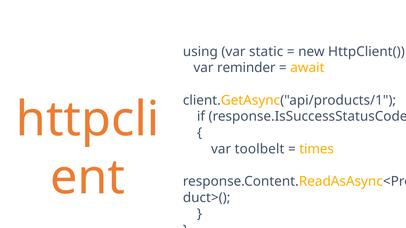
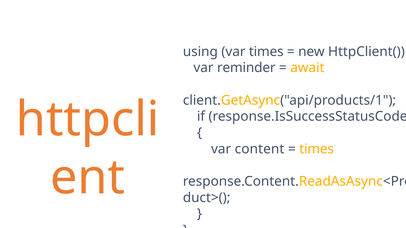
var static: static -> times (266, 52)
toolbelt: toolbelt -> content (260, 149)
